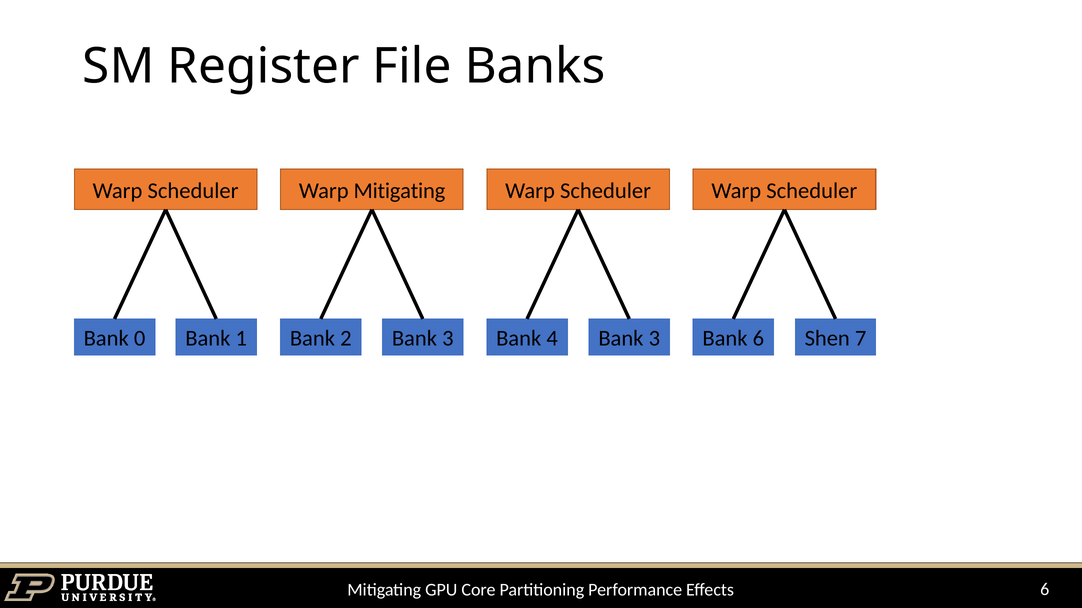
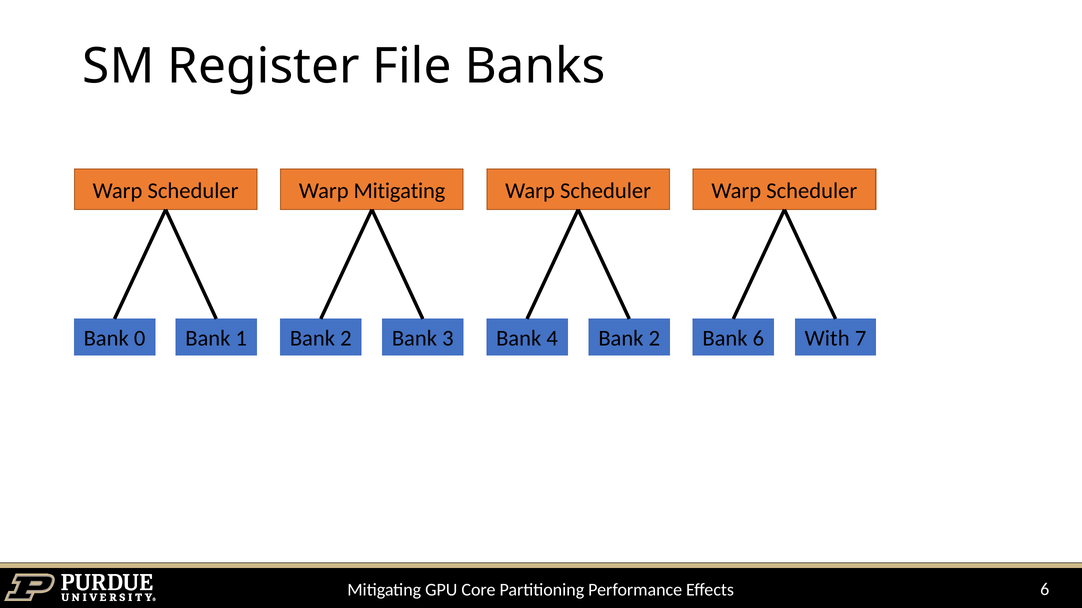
4 Bank 3: 3 -> 2 (654, 339)
Shen: Shen -> With (827, 339)
